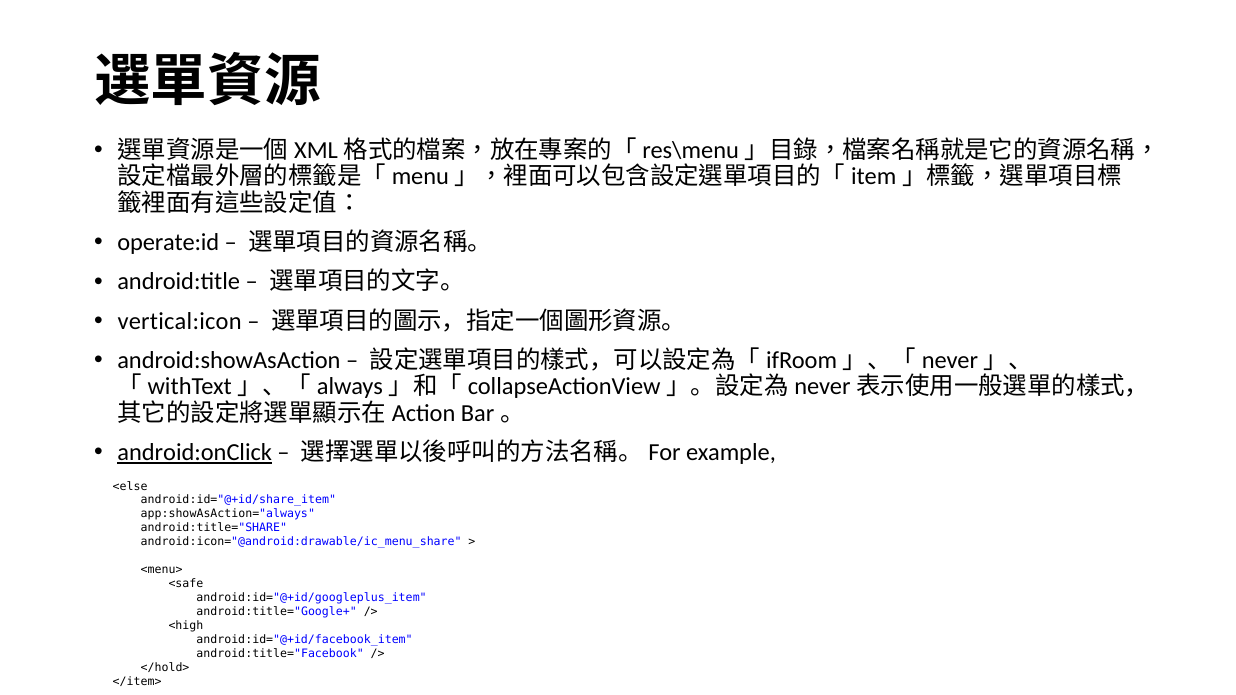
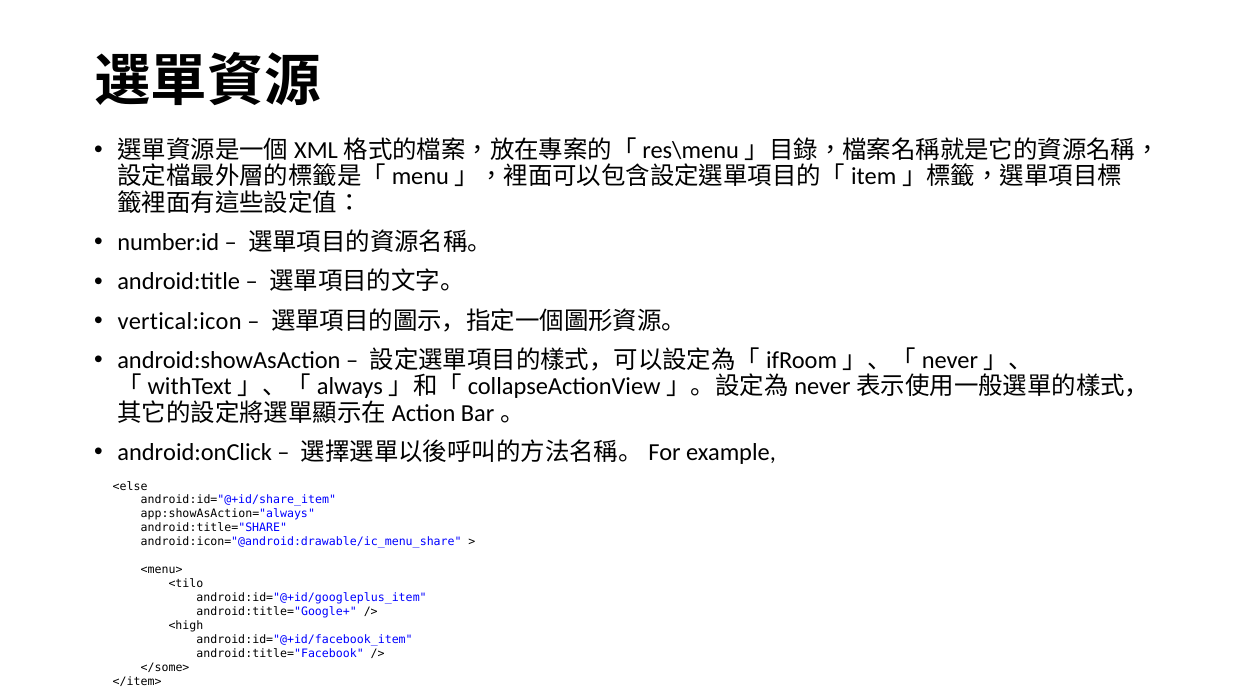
operate:id: operate:id -> number:id (168, 243)
android:onClick underline: present -> none (195, 453)
<safe: <safe -> <tilo (186, 584)
</hold>: </hold> -> </some> (165, 668)
